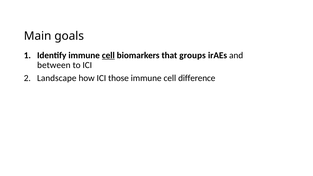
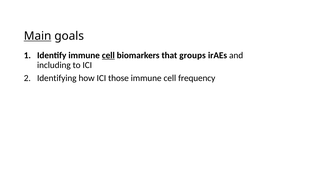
Main underline: none -> present (38, 36)
between: between -> including (54, 65)
Landscape: Landscape -> Identifying (57, 78)
difference: difference -> frequency (197, 78)
